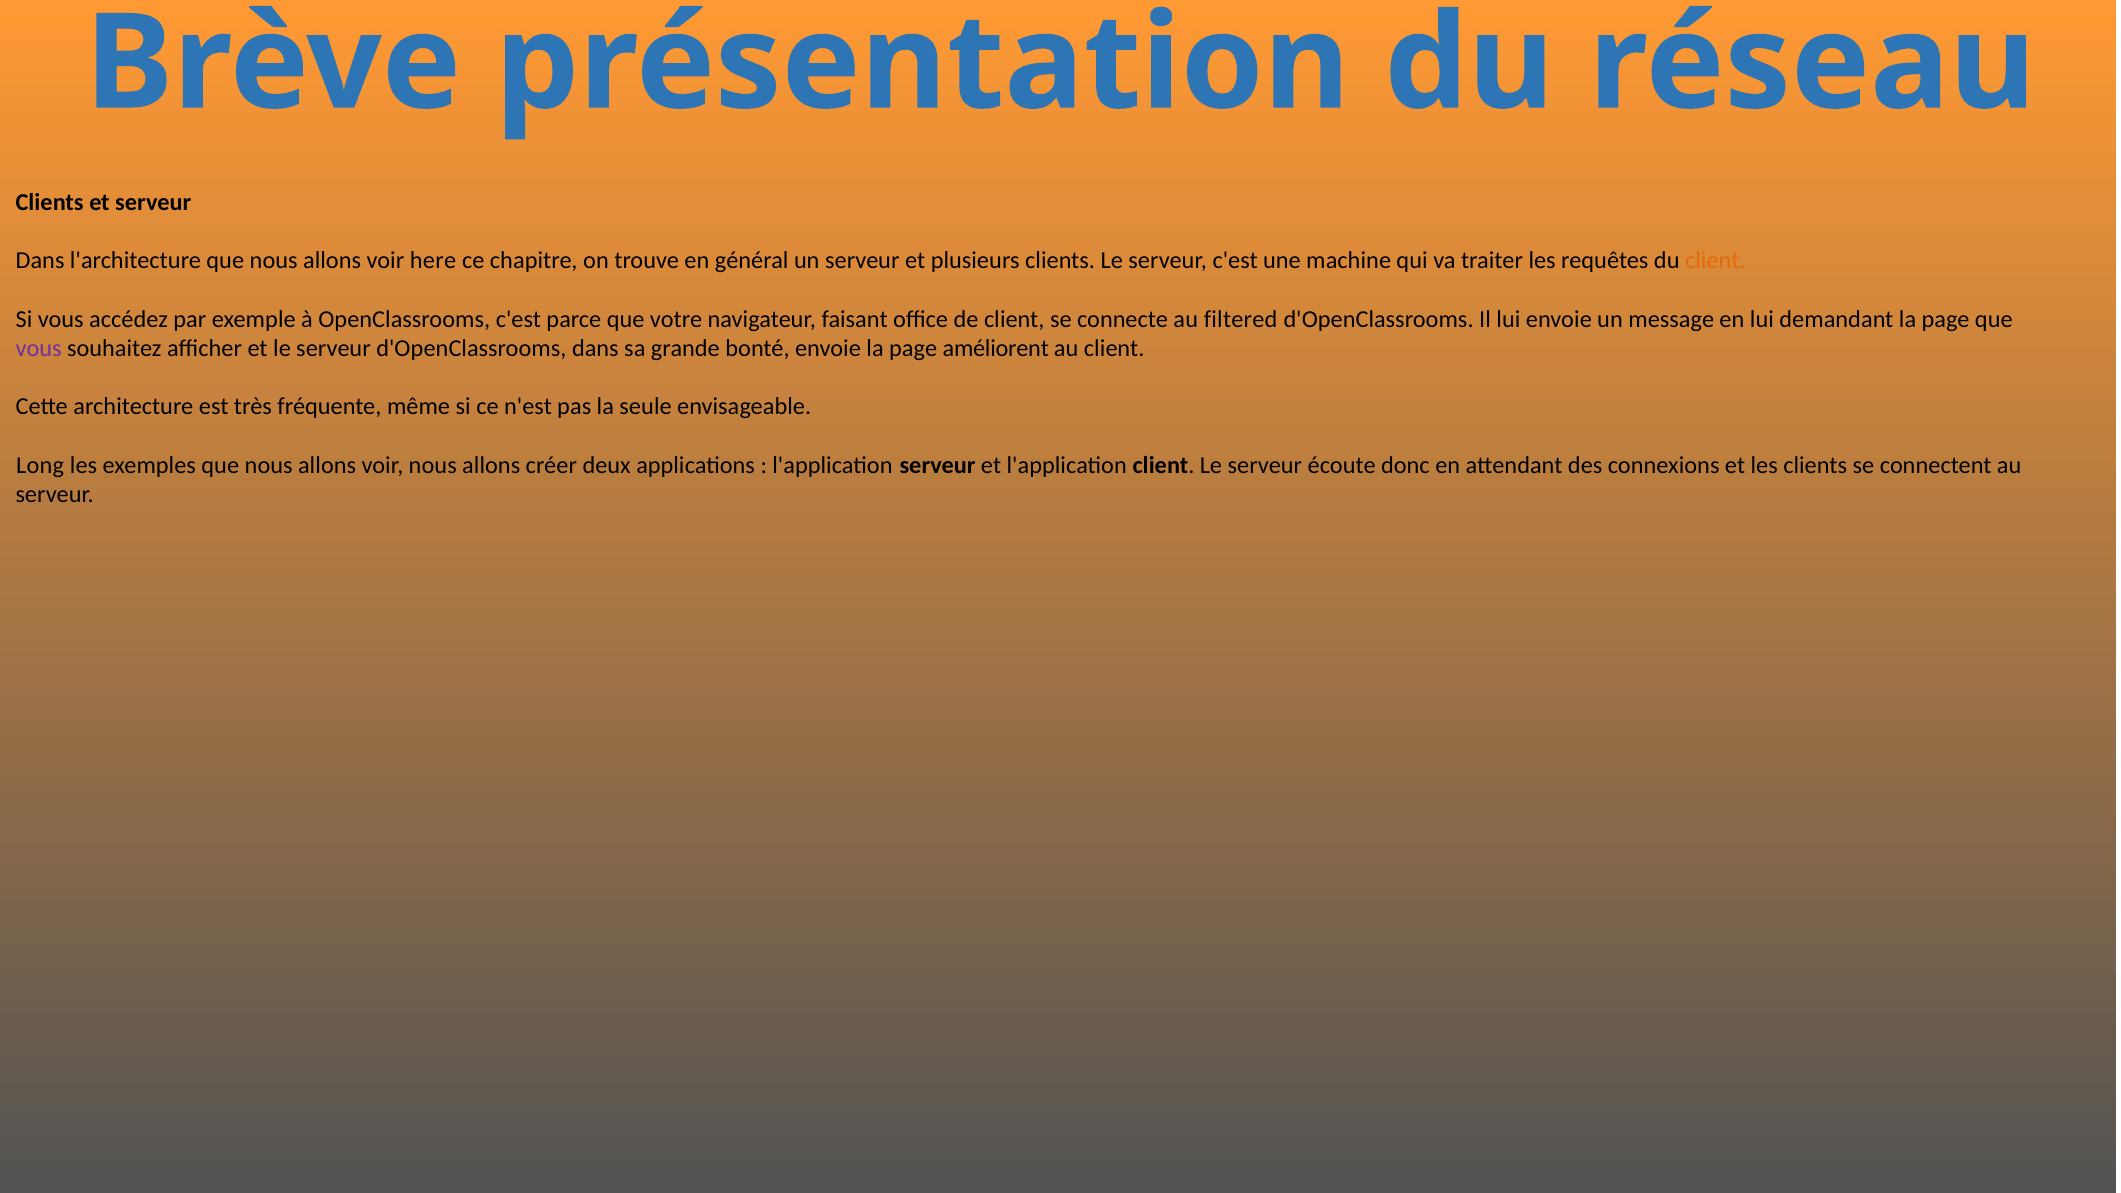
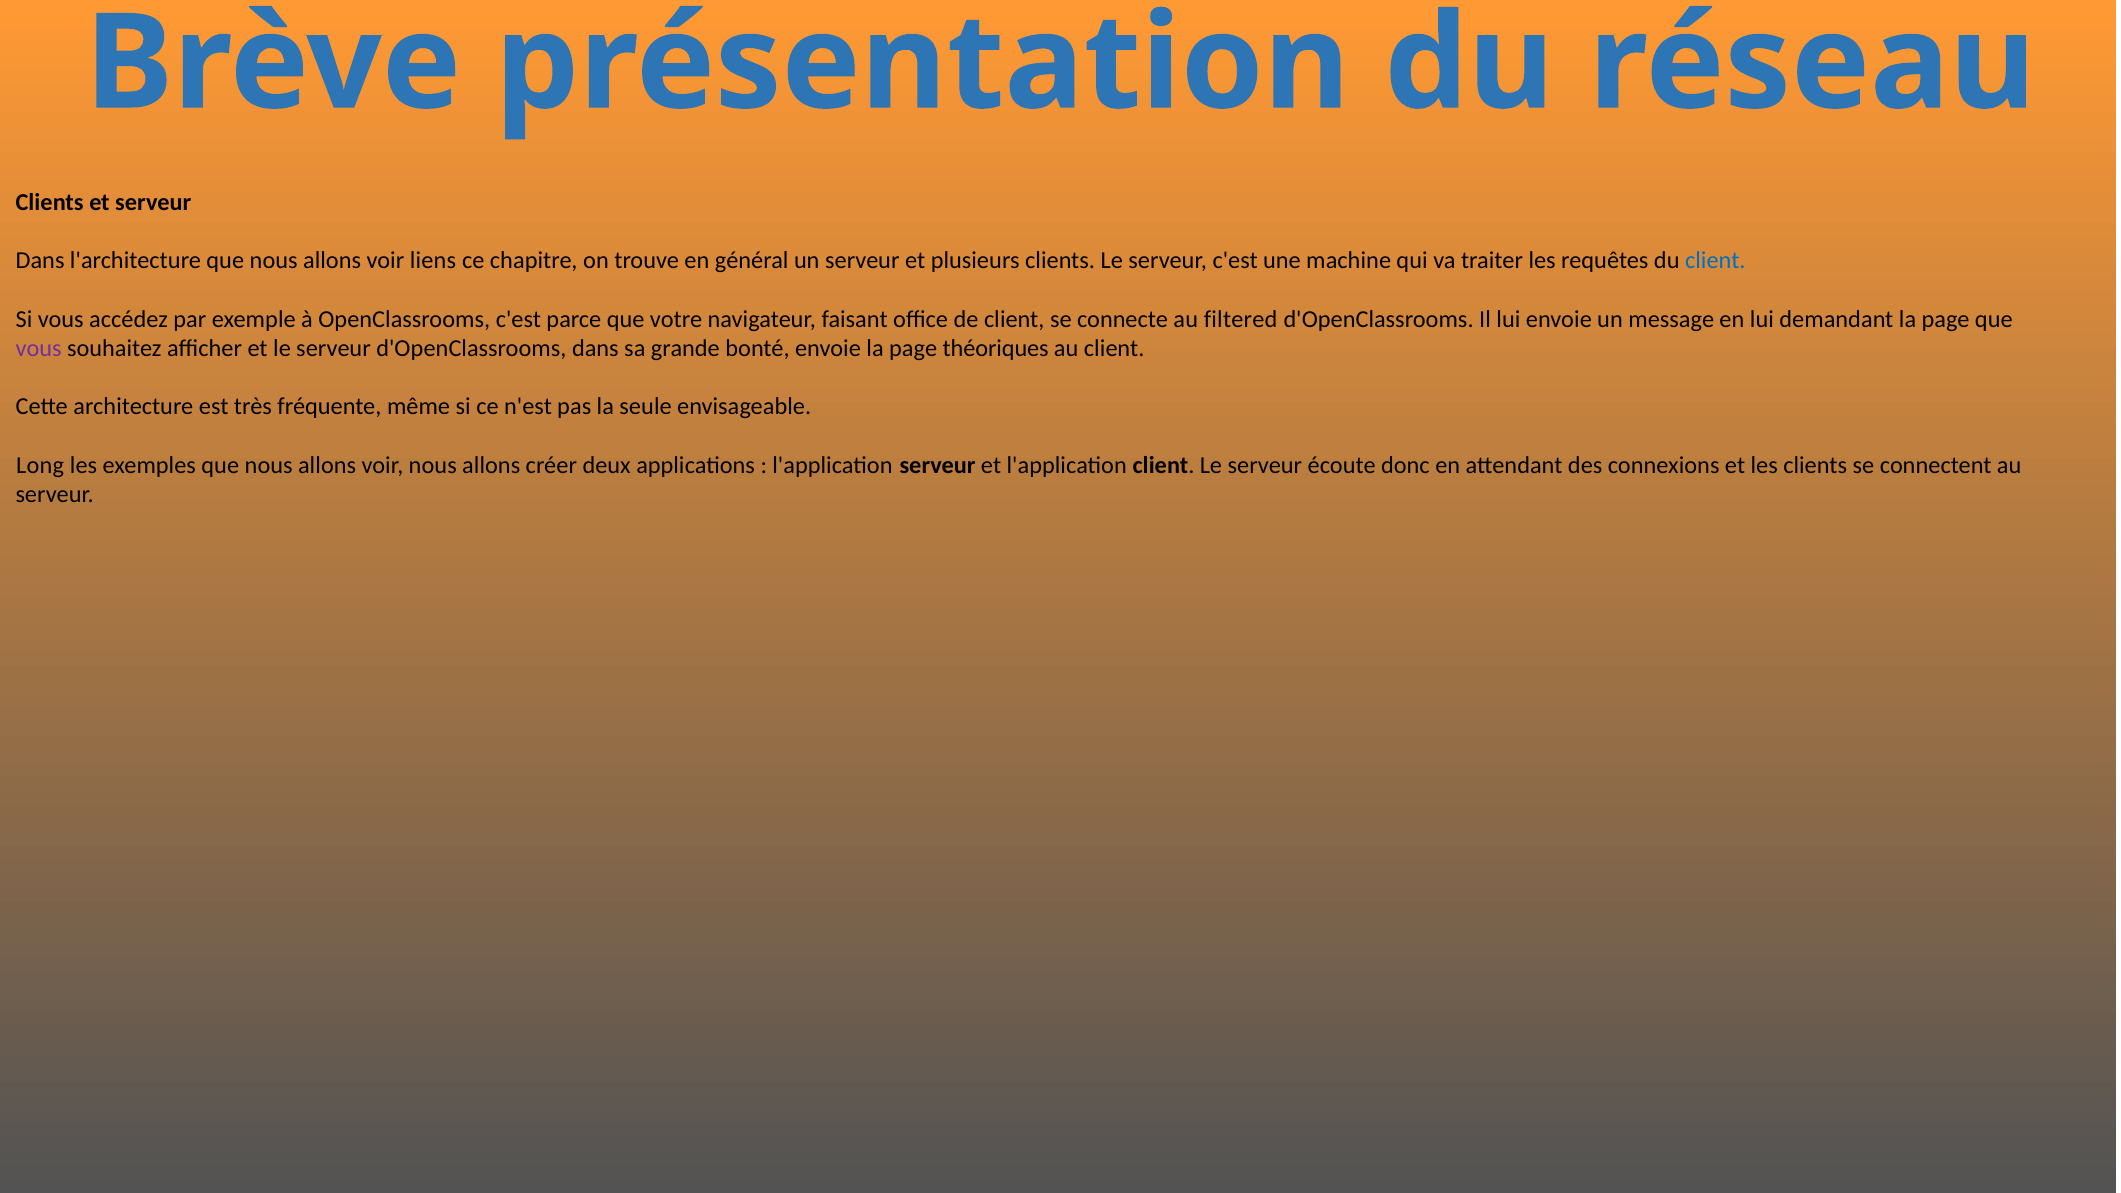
here: here -> liens (433, 261)
client colour: orange -> blue (1715, 261)
améliorent: améliorent -> théoriques (996, 348)
